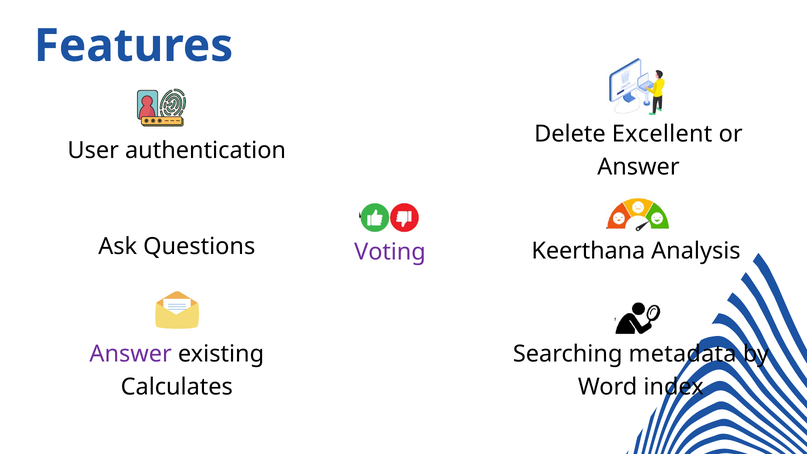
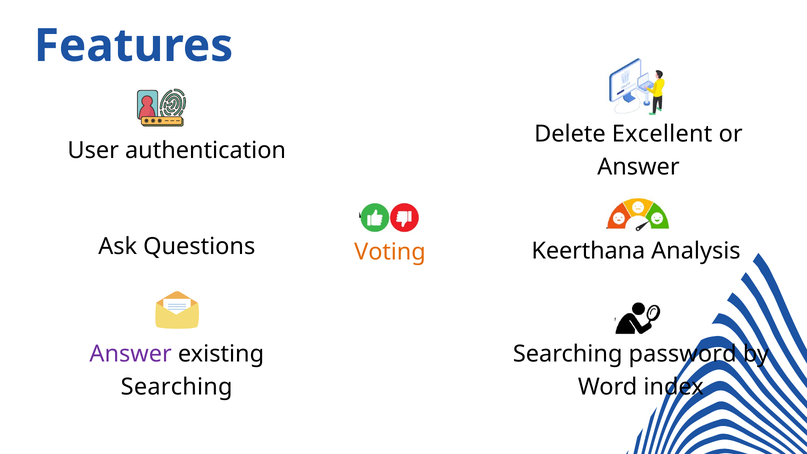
Voting colour: purple -> orange (390, 252)
metadata: metadata -> password (683, 354)
Calculates: Calculates -> Searching (177, 387)
